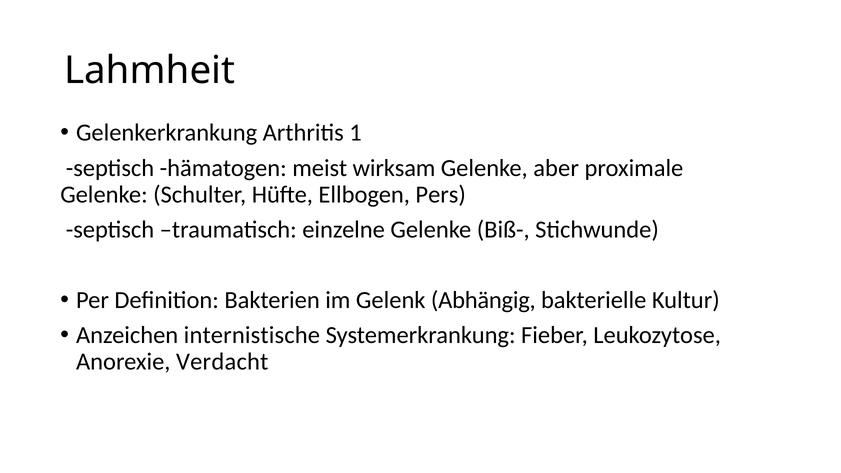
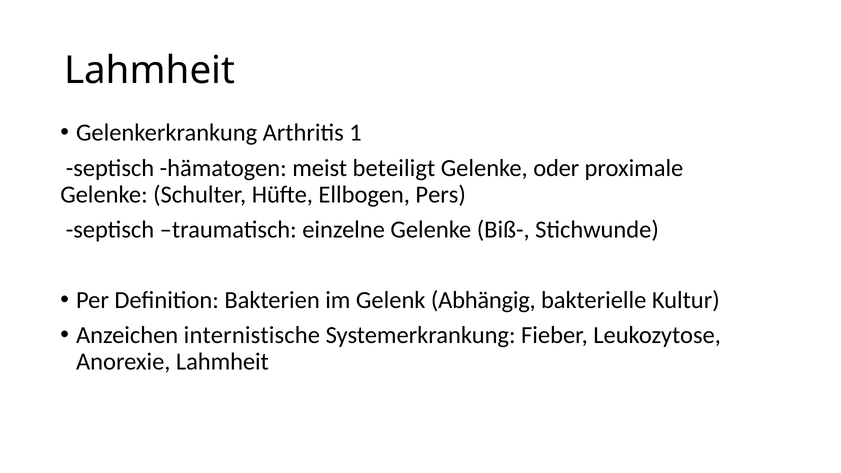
wirksam: wirksam -> beteiligt (394, 168)
aber: aber -> oder (556, 168)
Anorexie Verdacht: Verdacht -> Lahmheit (222, 362)
